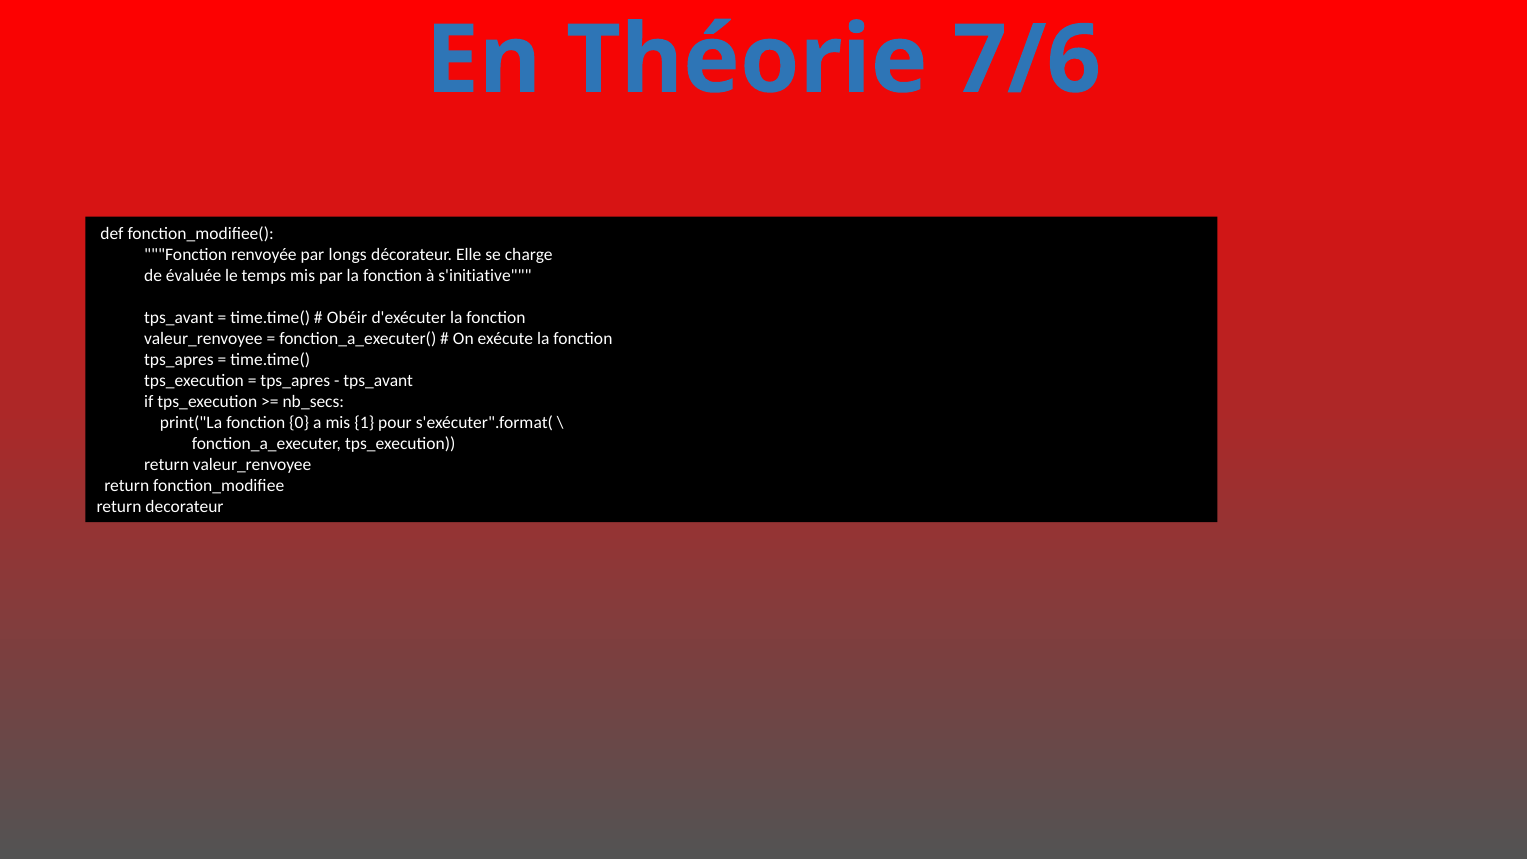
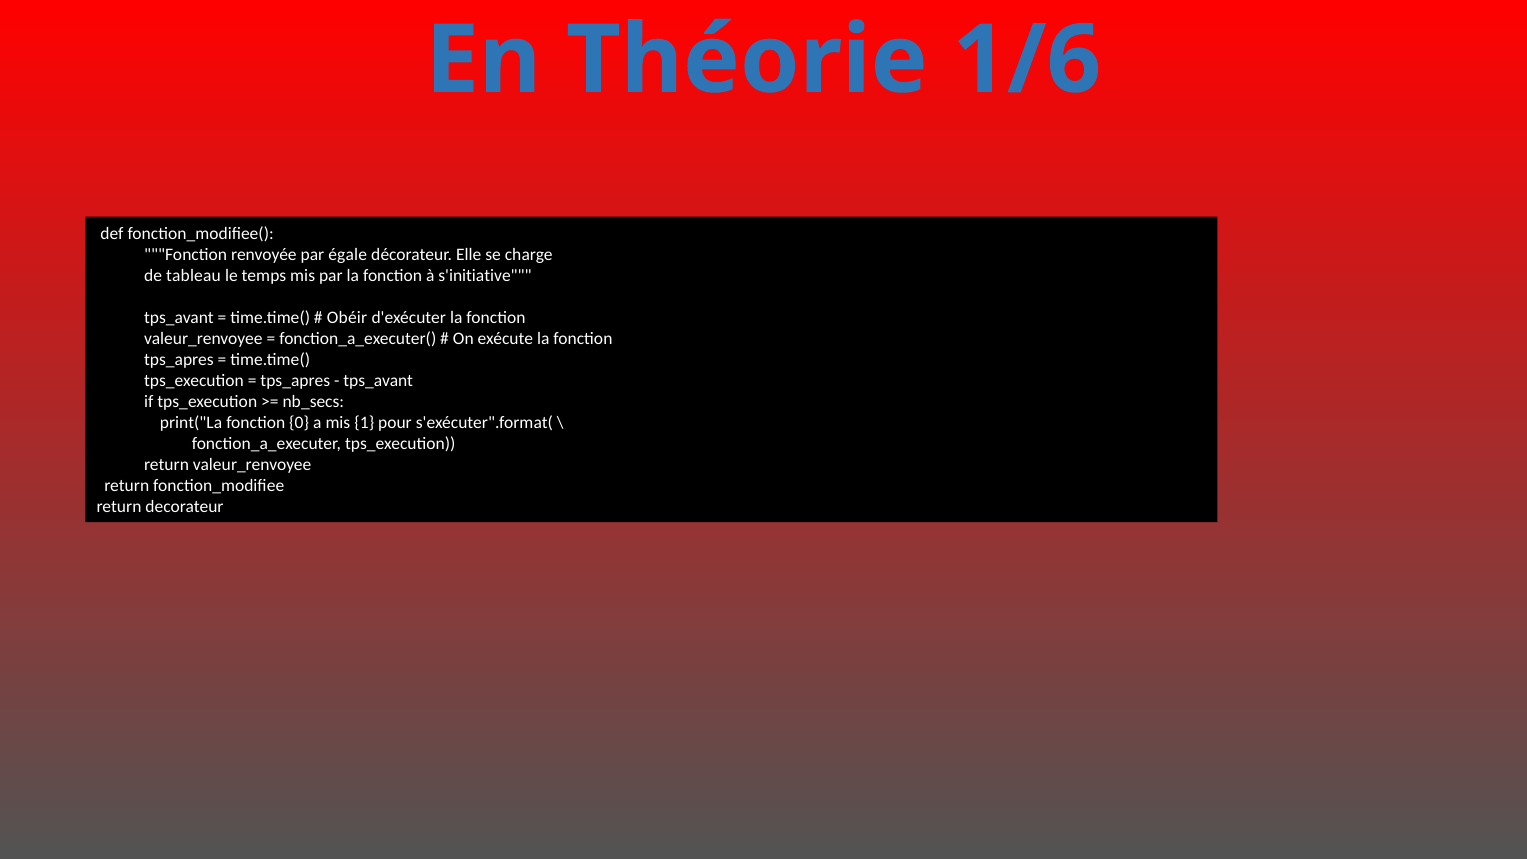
7/6: 7/6 -> 1/6 (1027, 60)
longs: longs -> égale (348, 255)
évaluée: évaluée -> tableau (193, 276)
